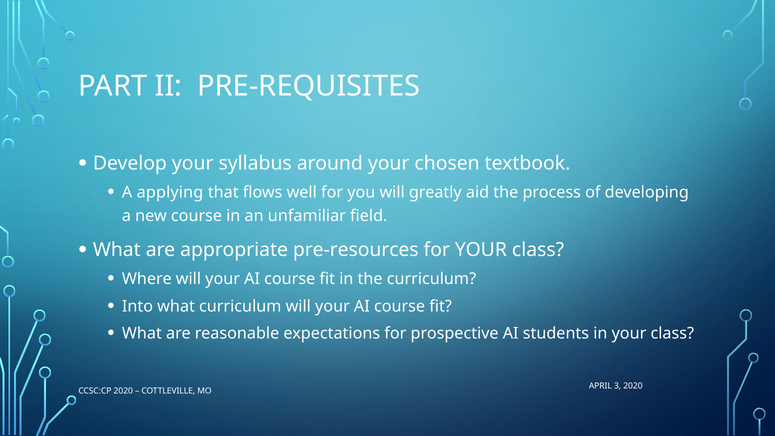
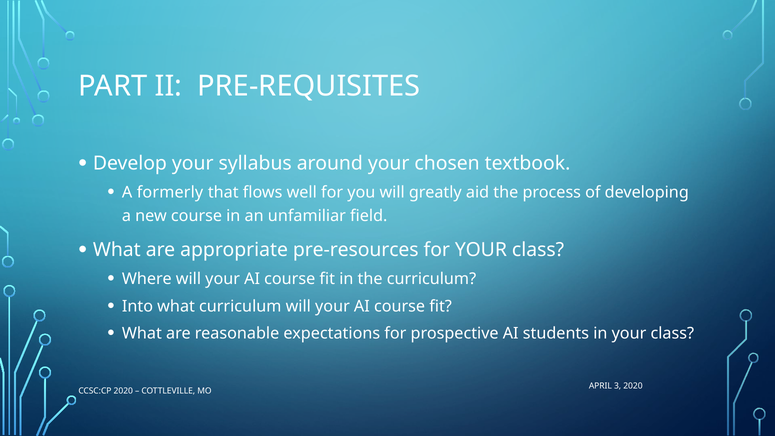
applying: applying -> formerly (170, 193)
